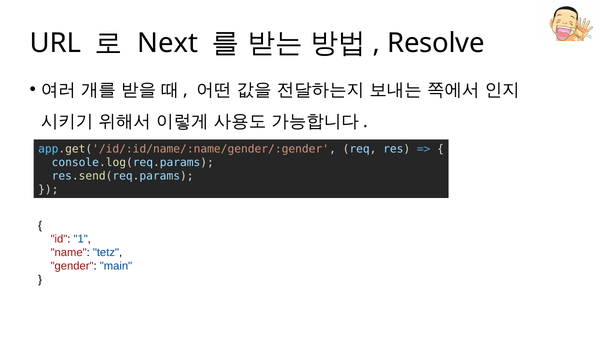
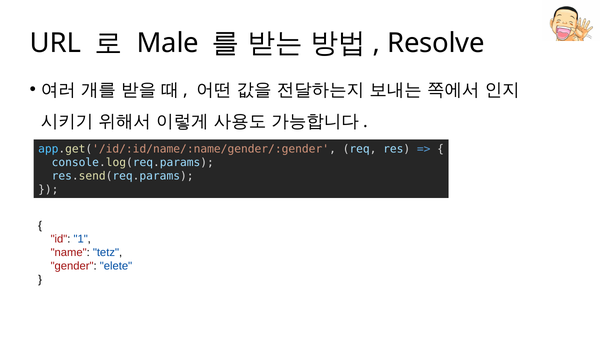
Next: Next -> Male (168, 43)
main: main -> elete (116, 266)
